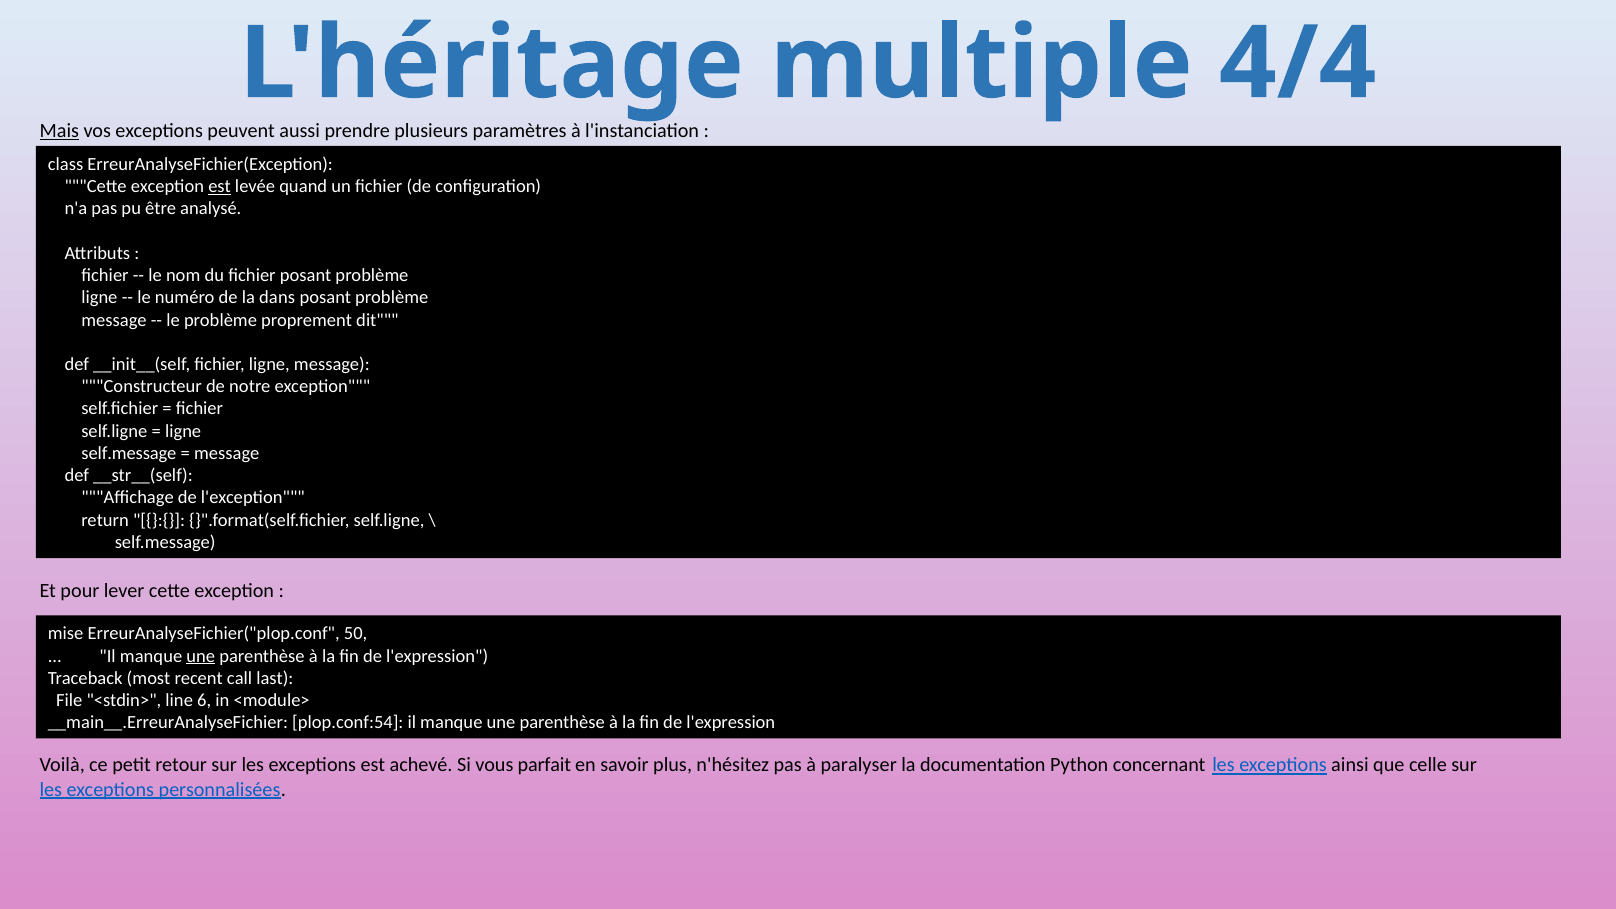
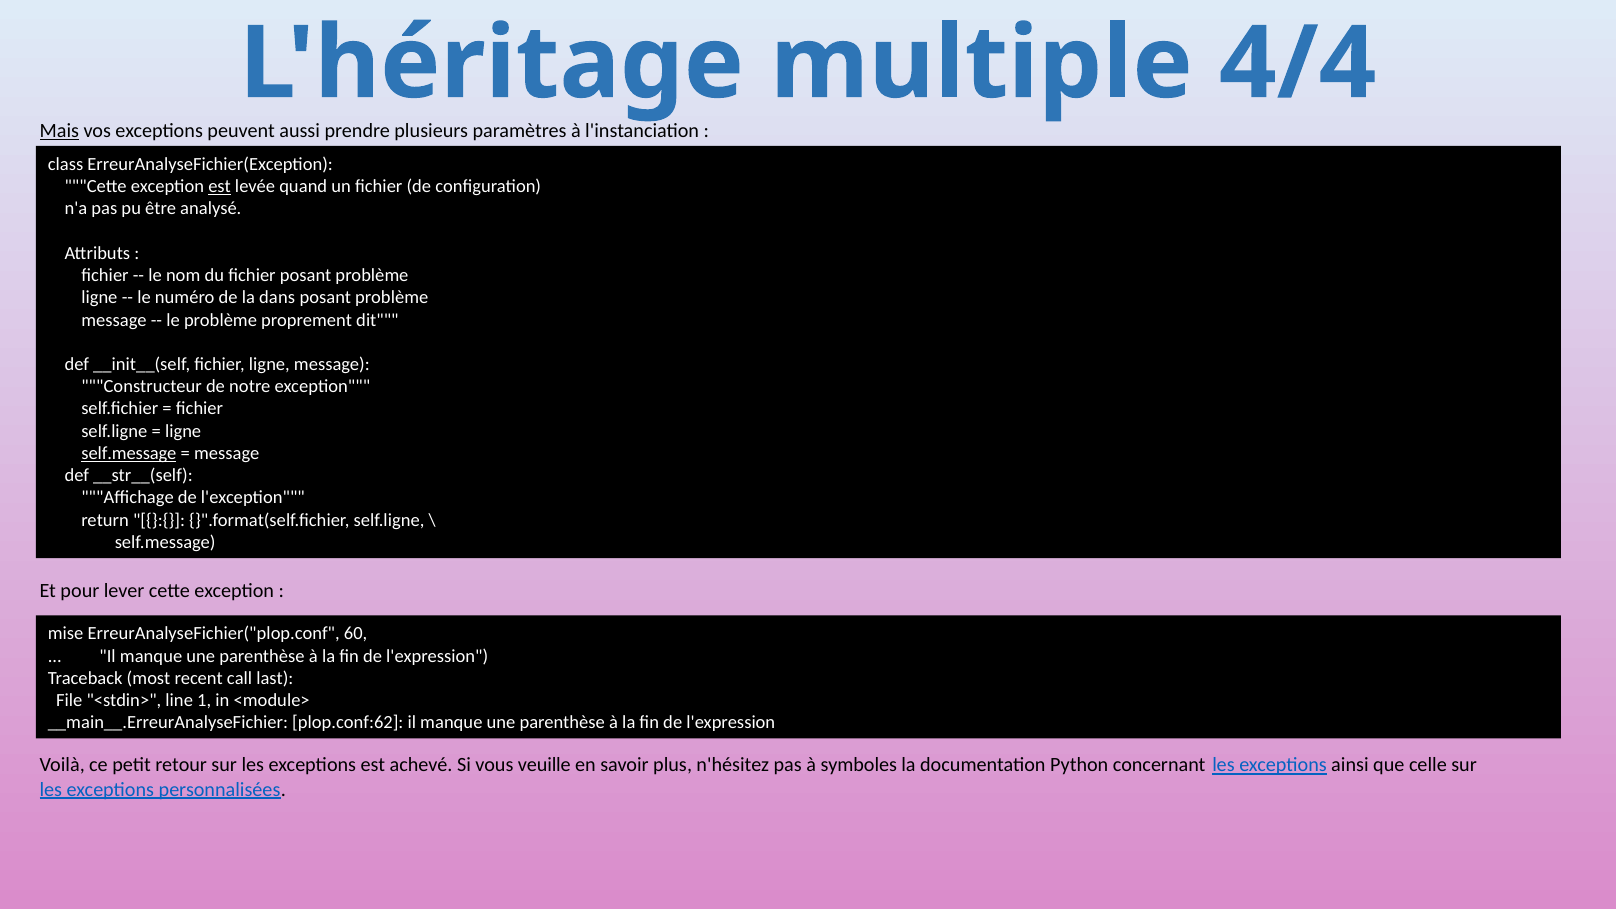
self.message underline: none -> present (129, 453)
50: 50 -> 60 (356, 634)
une underline: present -> none (201, 656)
6: 6 -> 1 (204, 700)
plop.conf:54: plop.conf:54 -> plop.conf:62 (348, 723)
parfait: parfait -> veuille (544, 765)
paralyser: paralyser -> symboles (859, 765)
